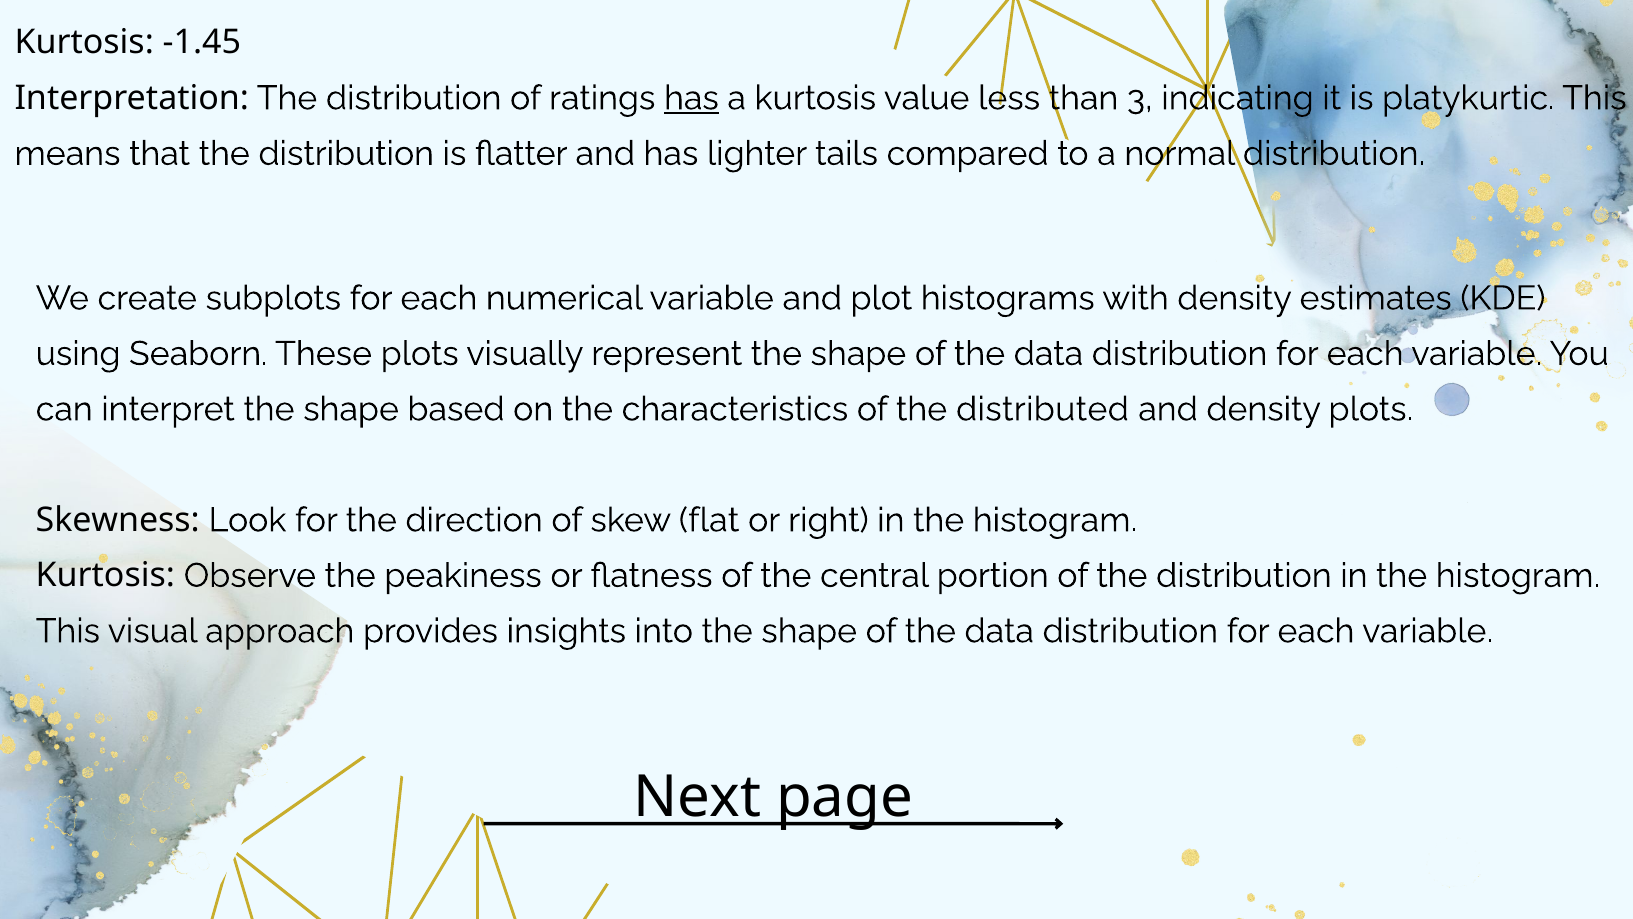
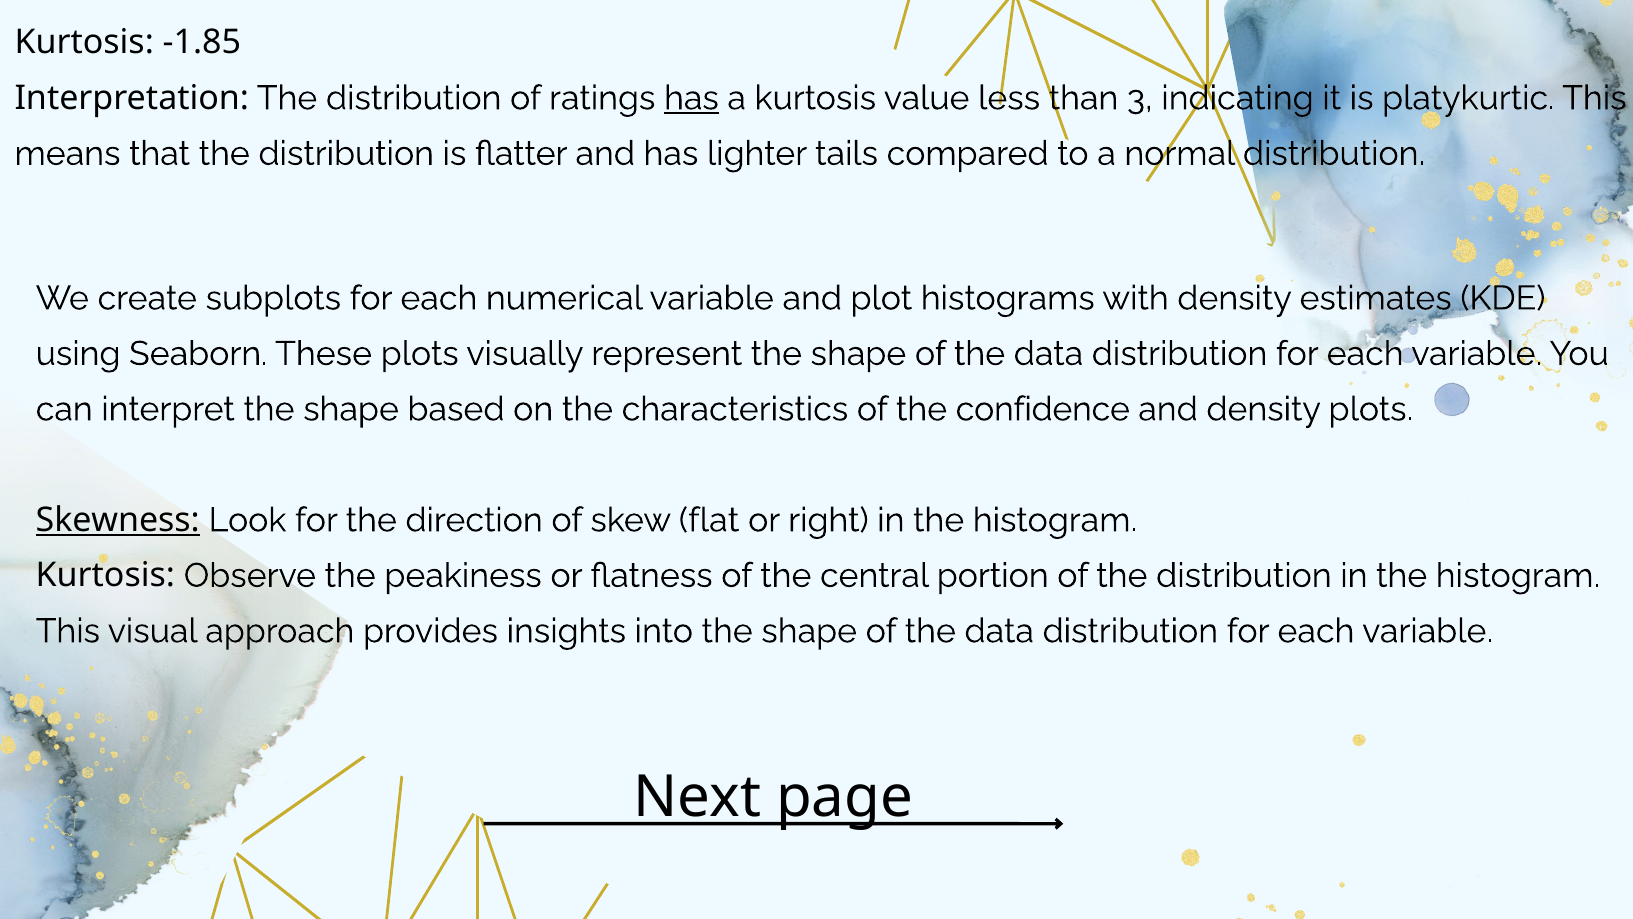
-1.45: -1.45 -> -1.85 (202, 43)
distributed: distributed -> confidence (1043, 409)
Skewness underline: none -> present (118, 520)
